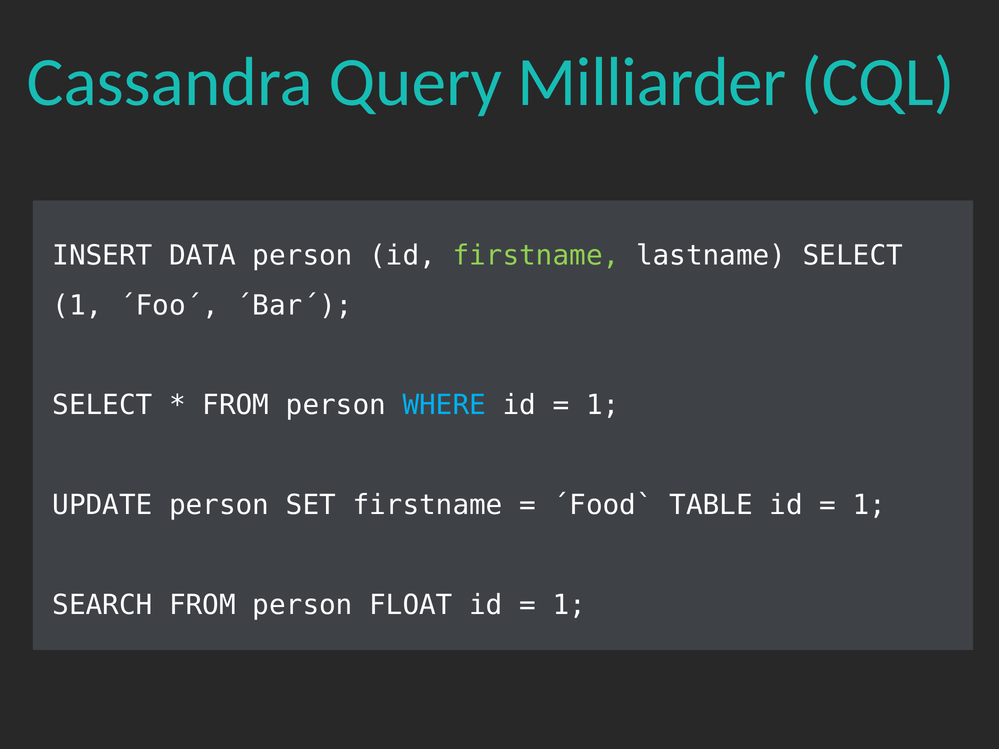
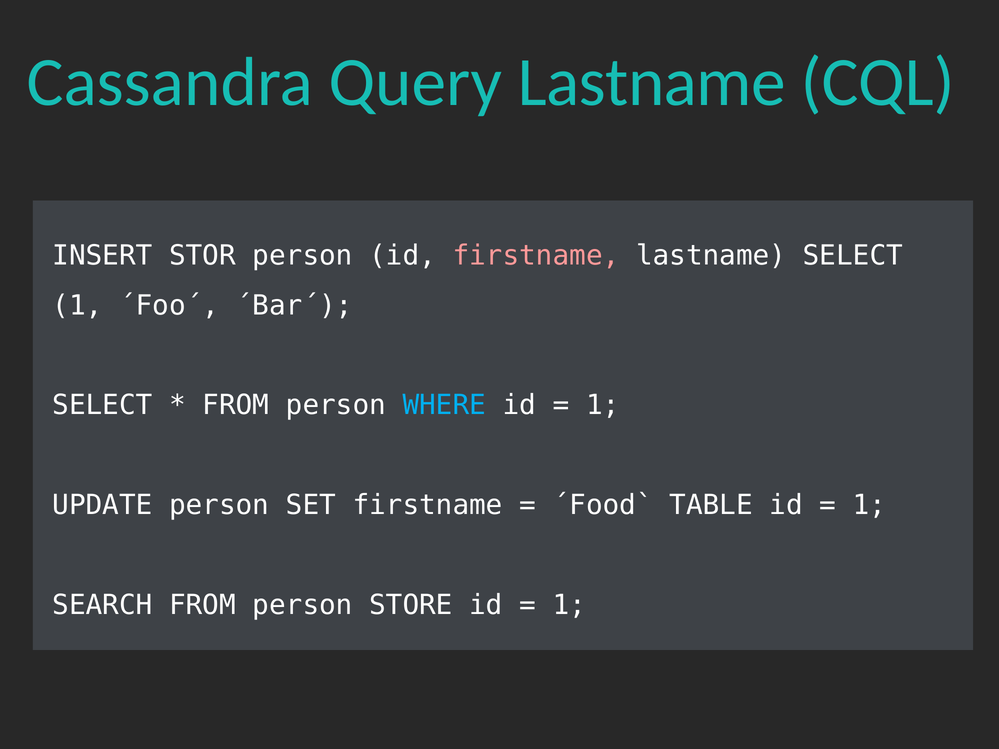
Query Milliarder: Milliarder -> Lastname (652, 82)
DATA: DATA -> STOR (202, 256)
firstname colour: light green -> pink (536, 256)
FLOAT: FLOAT -> STORE (411, 605)
